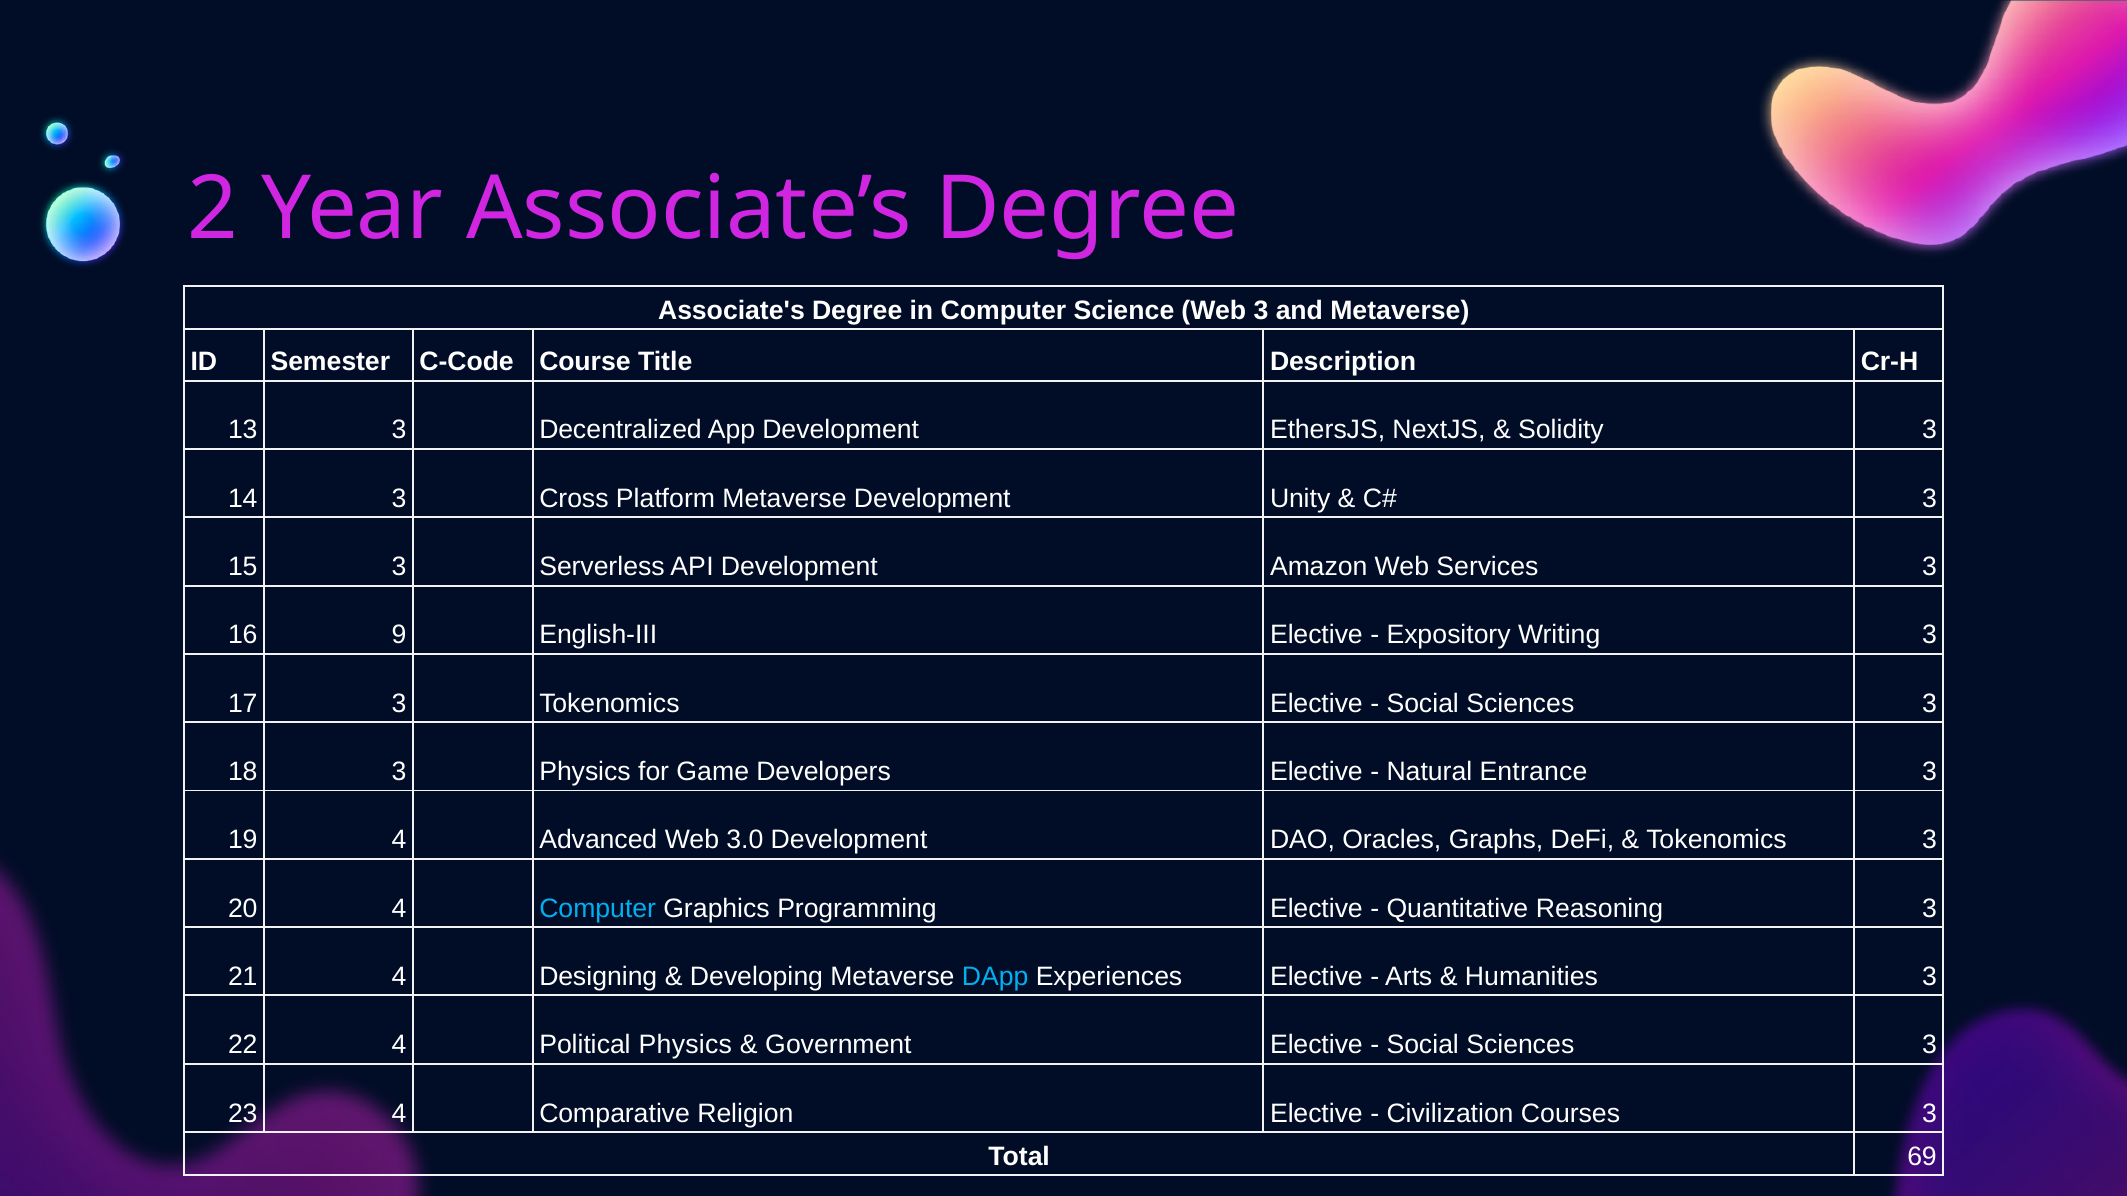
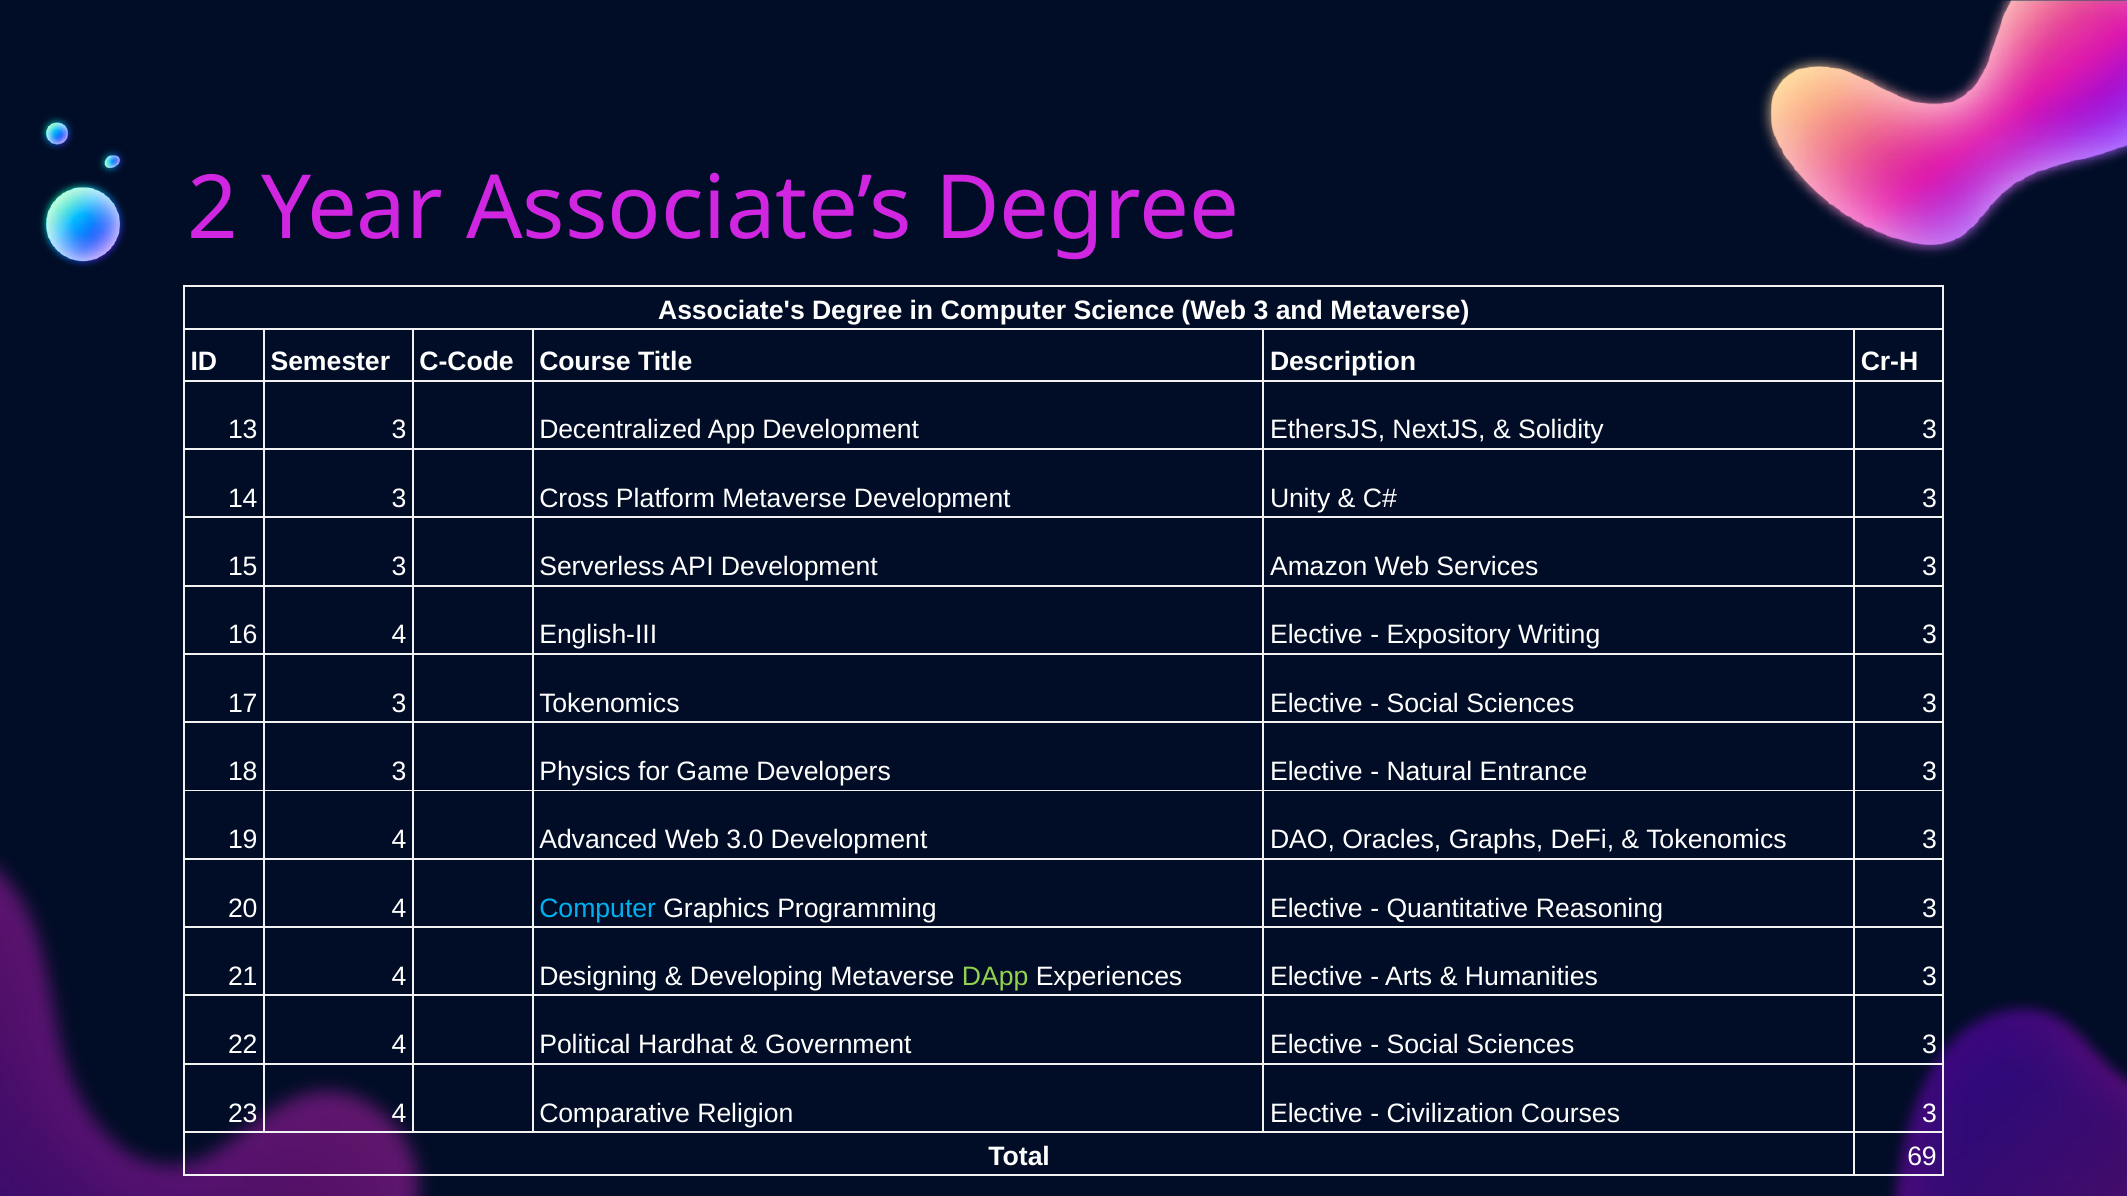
16 9: 9 -> 4 (399, 635)
DApp colour: light blue -> light green (995, 977)
Political Physics: Physics -> Hardhat (686, 1045)
